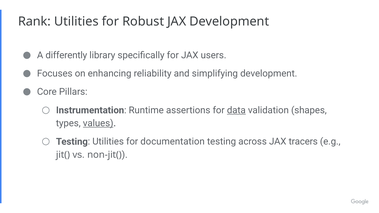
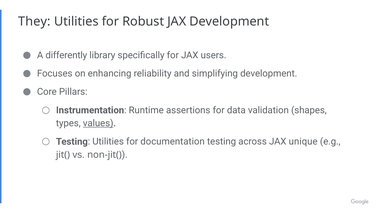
Rank: Rank -> They (34, 21)
data underline: present -> none (236, 110)
tracers: tracers -> unique (303, 142)
